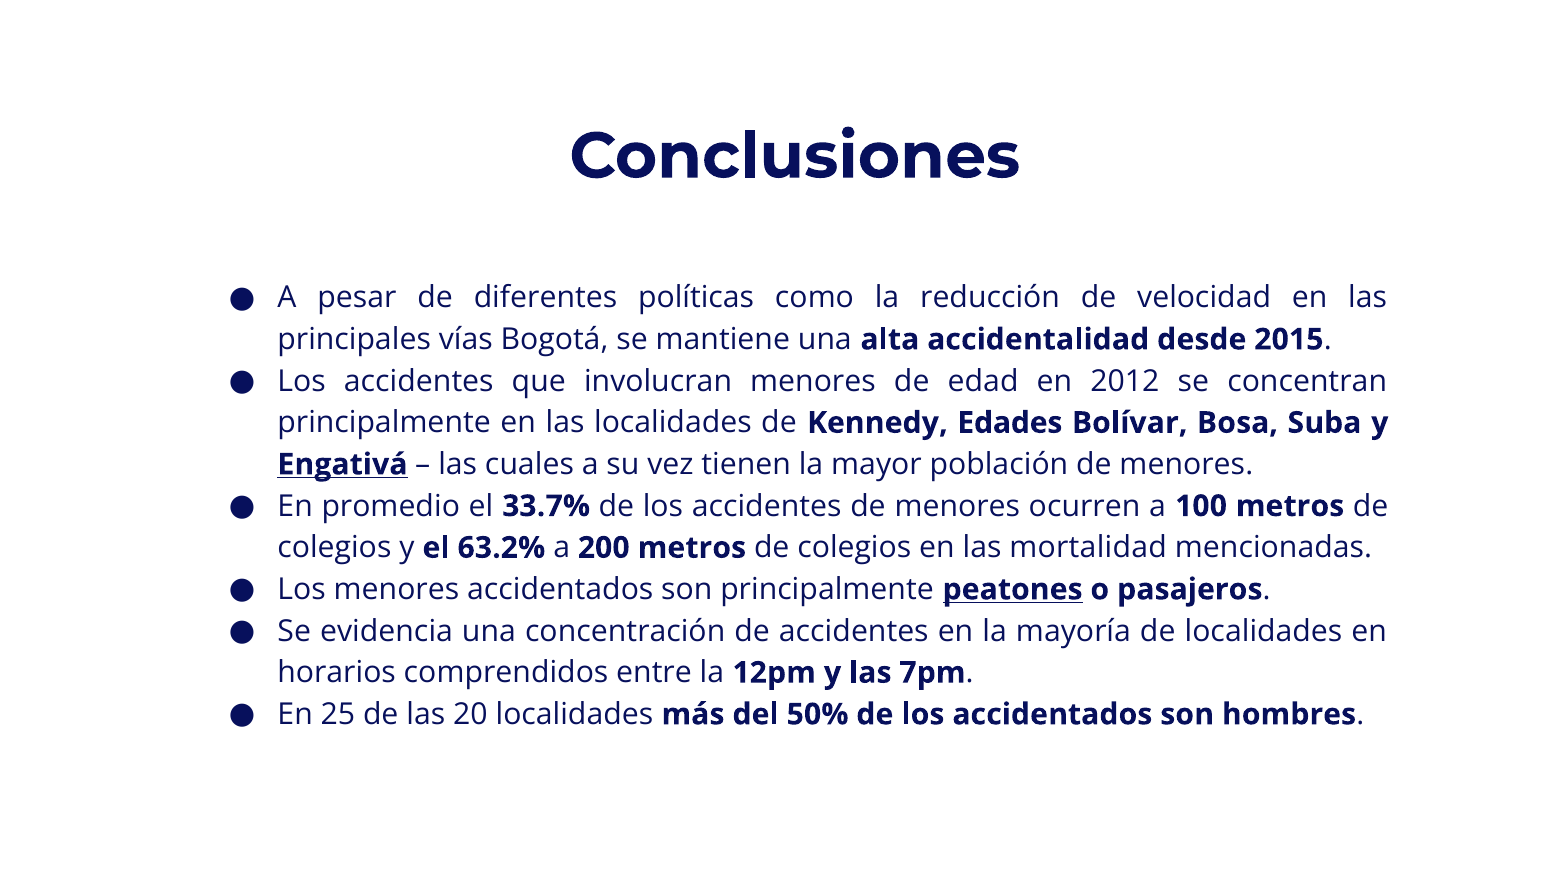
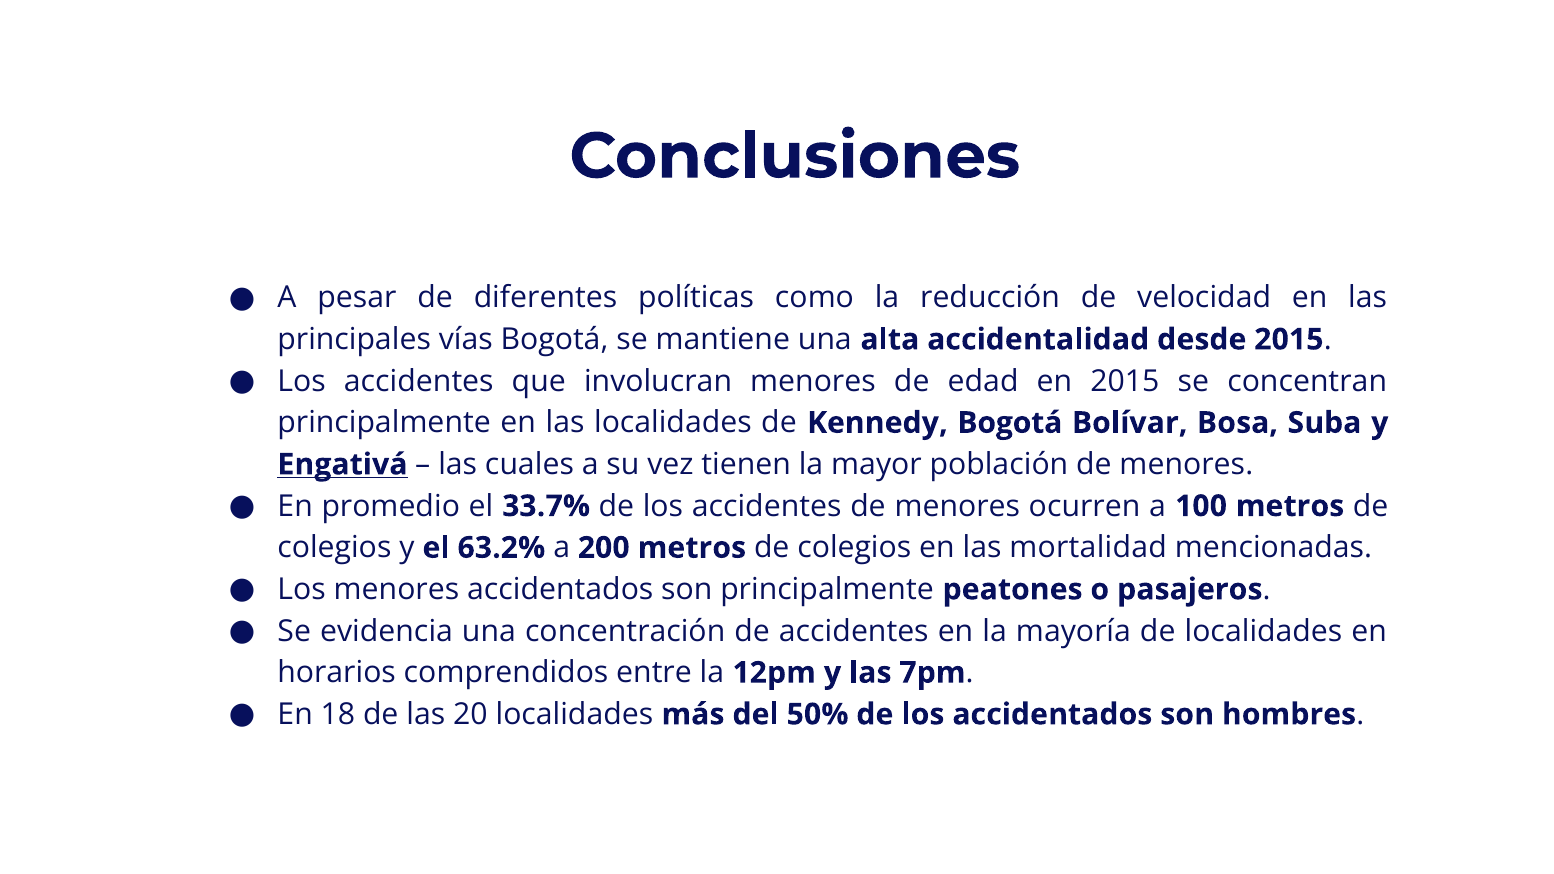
en 2012: 2012 -> 2015 (1125, 381)
Kennedy Edades: Edades -> Bogotá (1010, 423)
peatones underline: present -> none (1013, 590)
25: 25 -> 18 (338, 715)
